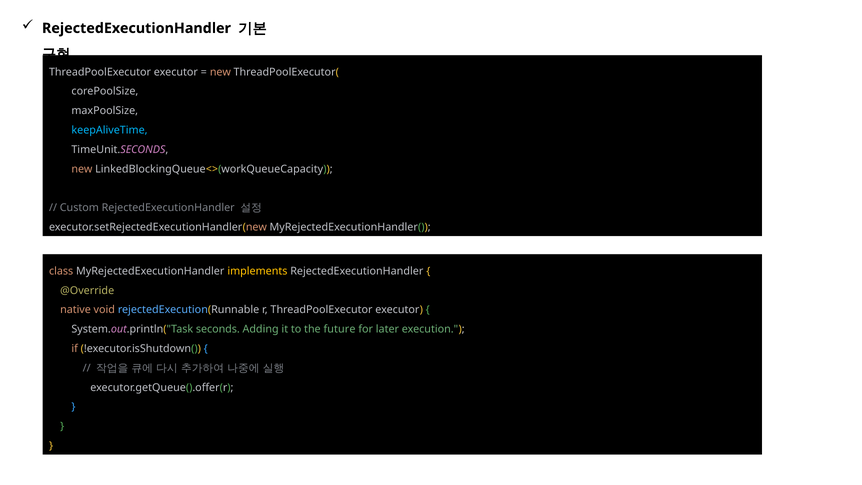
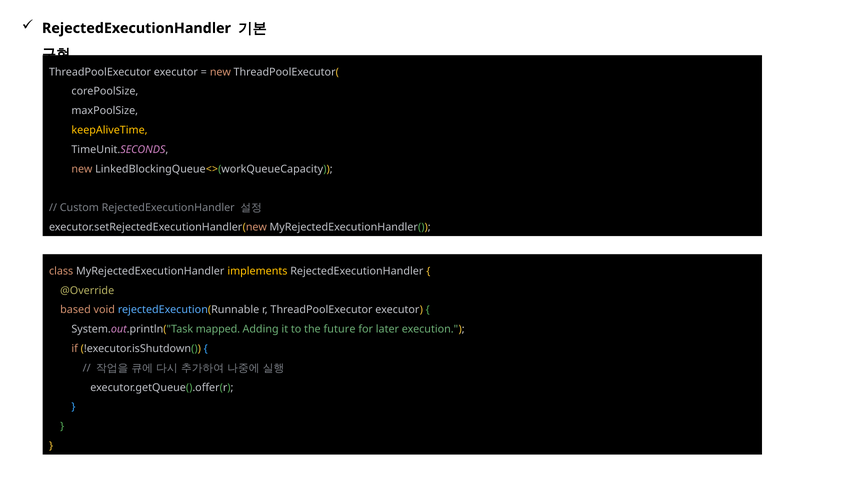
keepAliveTime colour: light blue -> yellow (110, 130)
native: native -> based (76, 310)
seconds: seconds -> mapped (218, 329)
